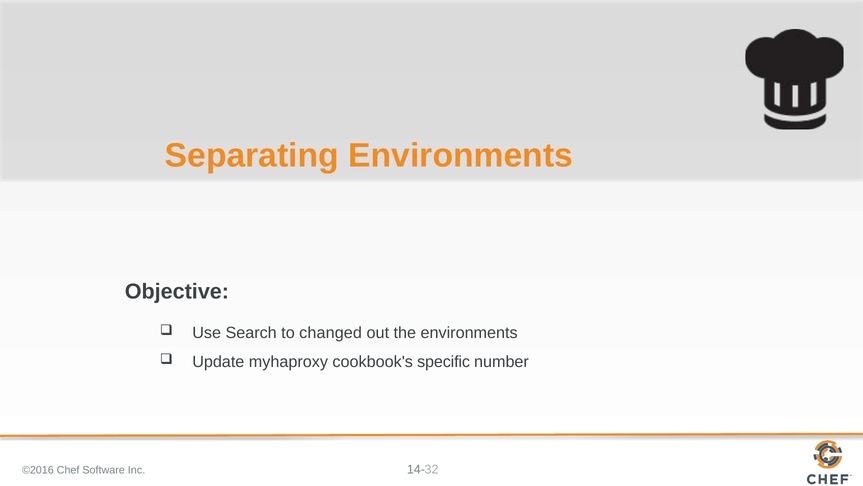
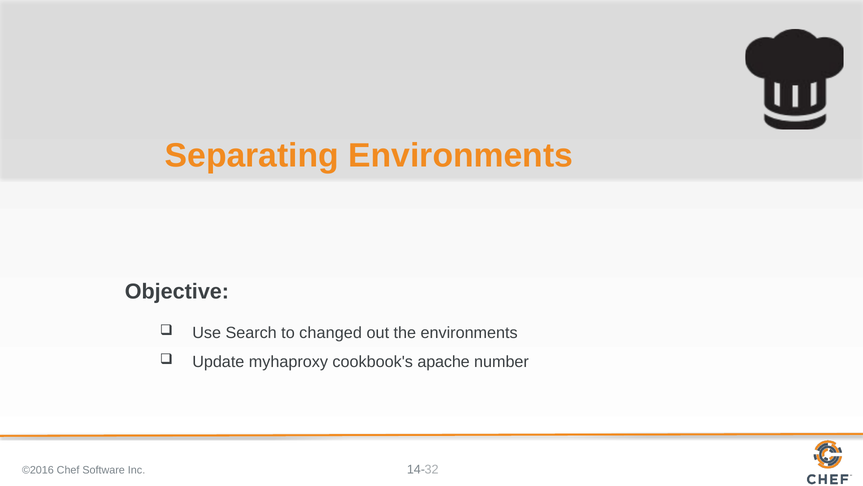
specific: specific -> apache (444, 361)
